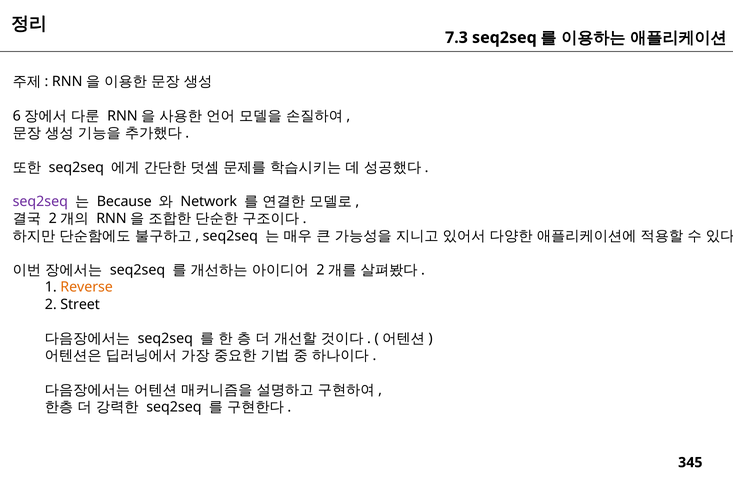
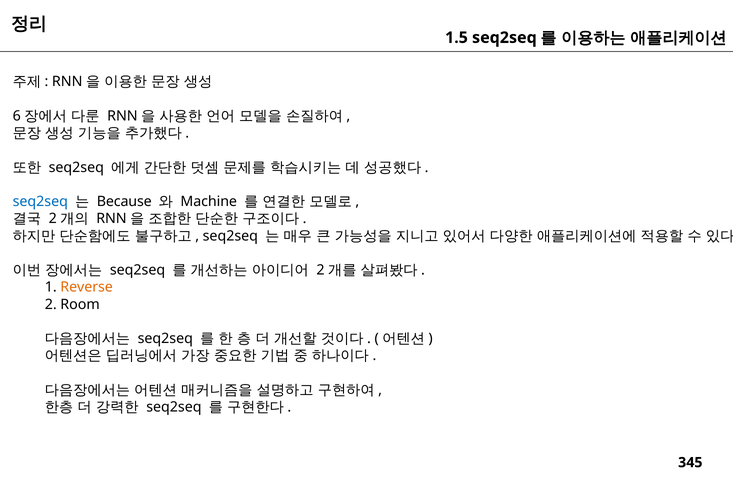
7.3: 7.3 -> 1.5 (456, 38)
seq2seq colour: purple -> blue (40, 201)
Network: Network -> Machine (209, 201)
Street: Street -> Room (80, 304)
